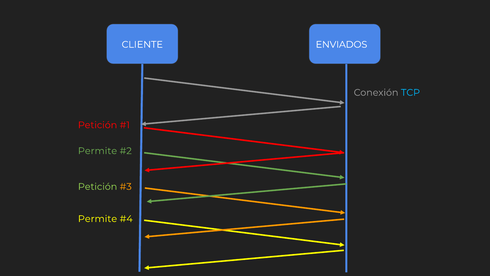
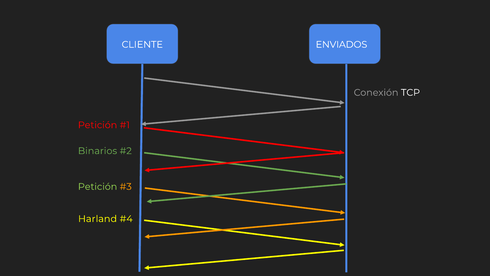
TCP colour: light blue -> white (410, 92)
Permite: Permite -> Binarios (98, 151)
Permite: Permite -> Harland (98, 219)
